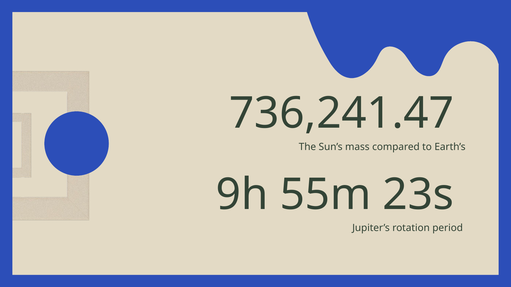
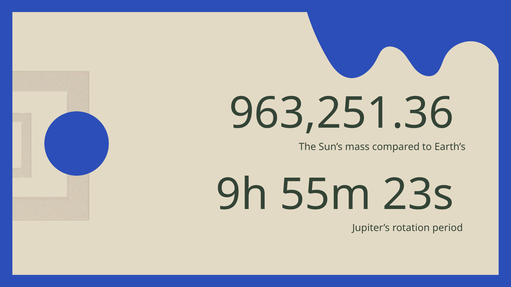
736,241.47: 736,241.47 -> 963,251.36 (342, 114)
